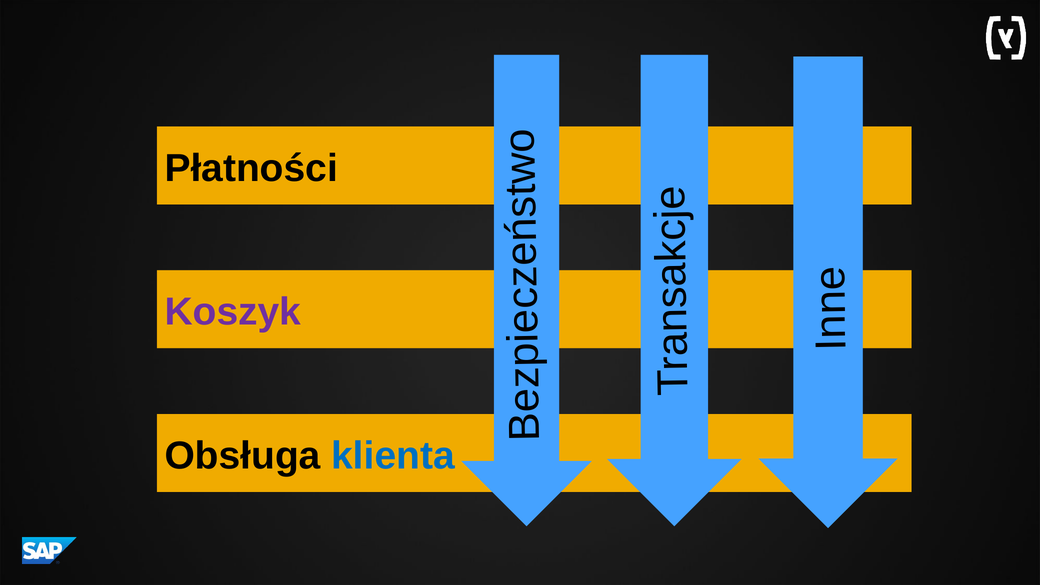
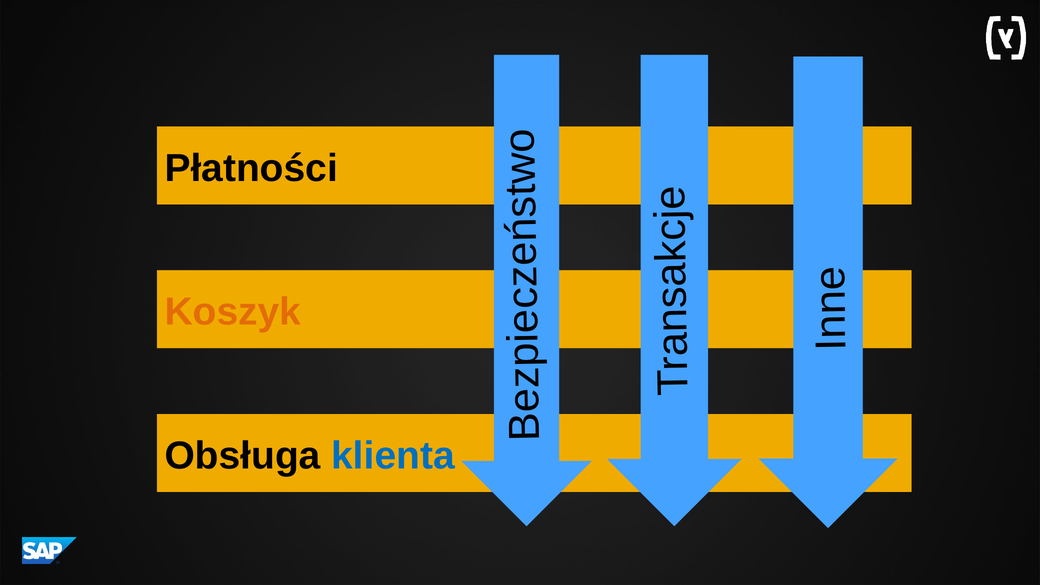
Koszyk colour: purple -> orange (233, 312)
